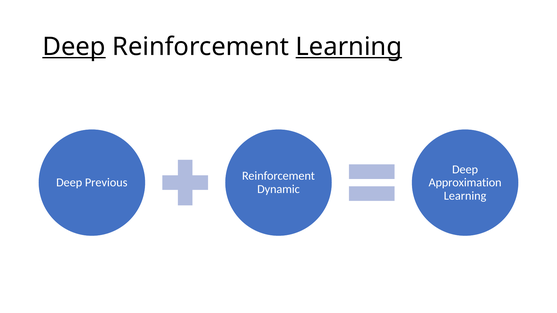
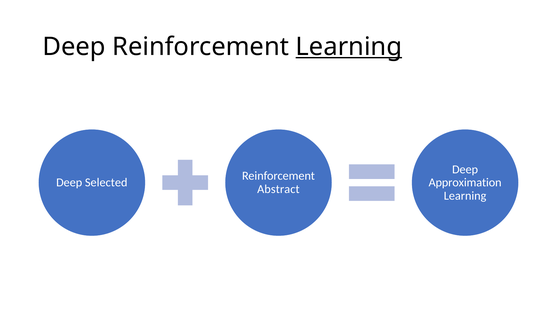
Deep underline: present -> none (74, 47)
Previous: Previous -> Selected (106, 183)
Dynamic: Dynamic -> Abstract (278, 189)
